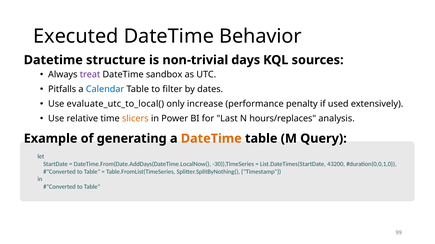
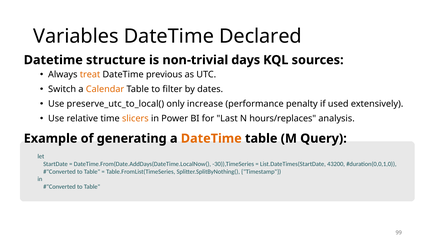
Executed: Executed -> Variables (76, 37)
Behavior: Behavior -> Declared (260, 37)
treat colour: purple -> orange (90, 75)
sandbox: sandbox -> previous (164, 75)
Pitfalls: Pitfalls -> Switch (62, 89)
Calendar colour: blue -> orange (105, 89)
evaluate_utc_to_local(: evaluate_utc_to_local( -> preserve_utc_to_local( (115, 104)
